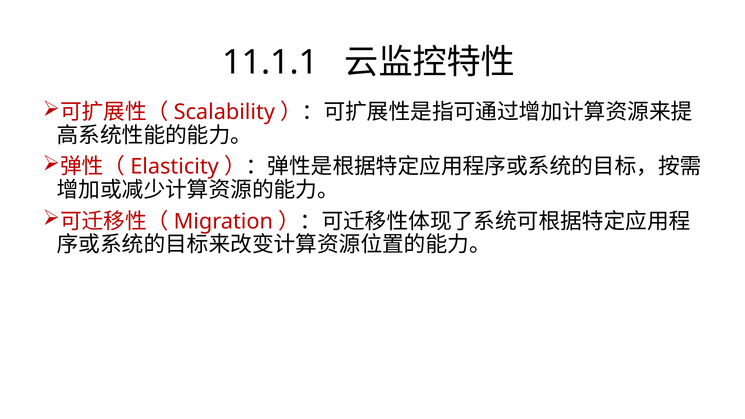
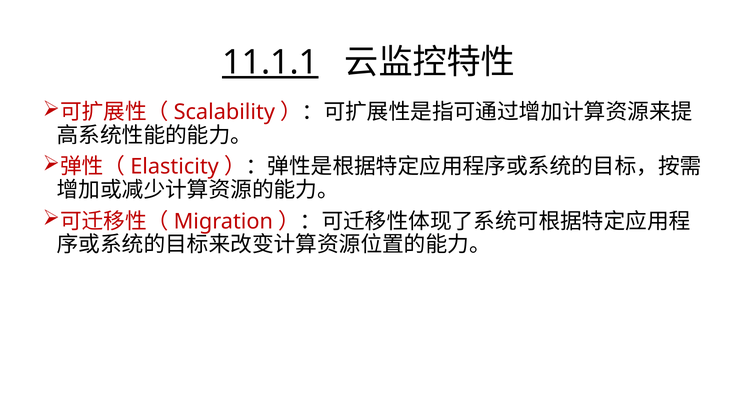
11.1.1 underline: none -> present (270, 63)
